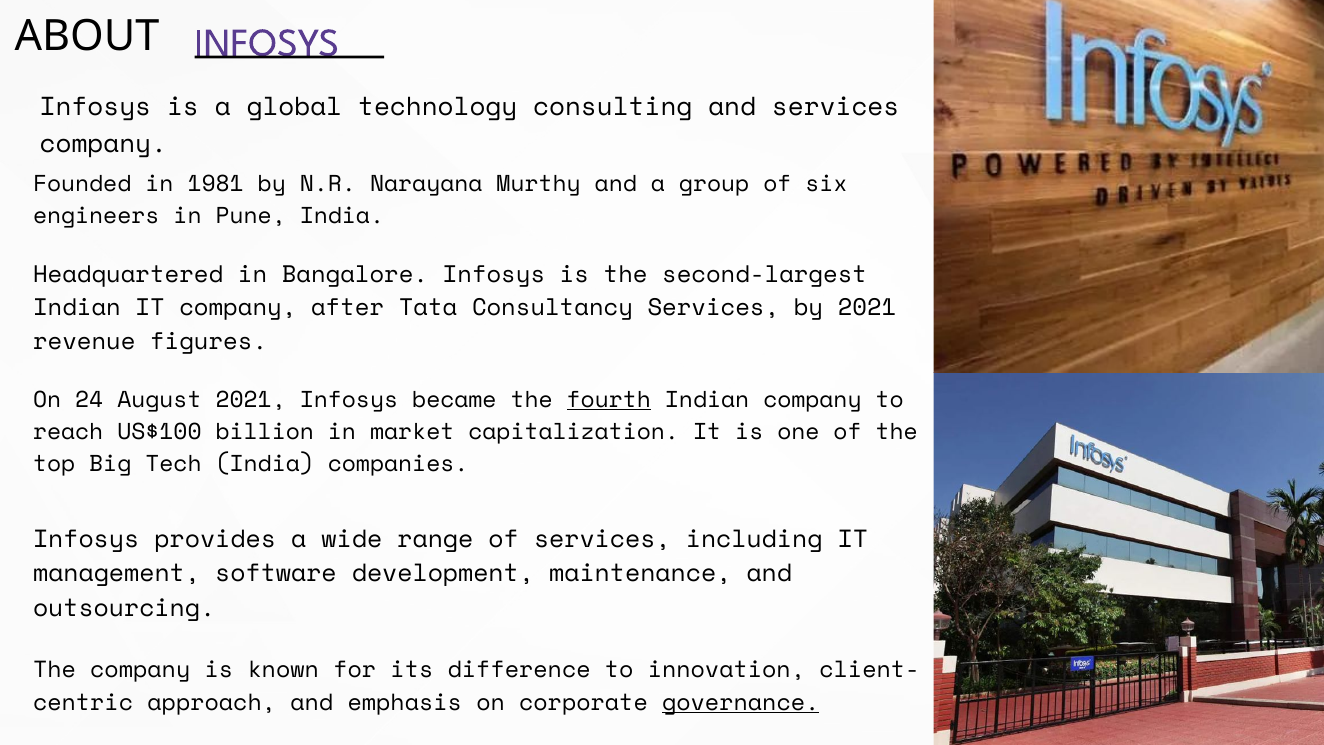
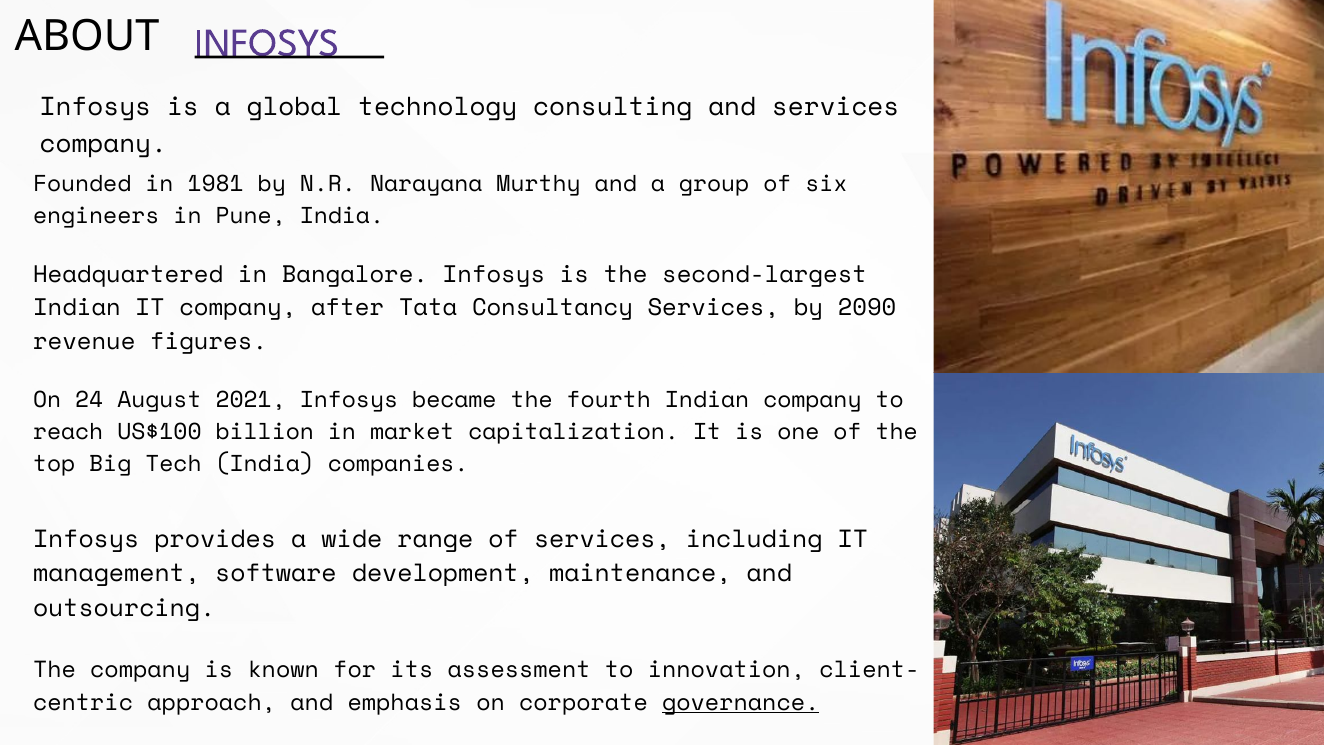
by 2021: 2021 -> 2090 (867, 308)
fourth underline: present -> none (609, 400)
difference: difference -> assessment (519, 669)
